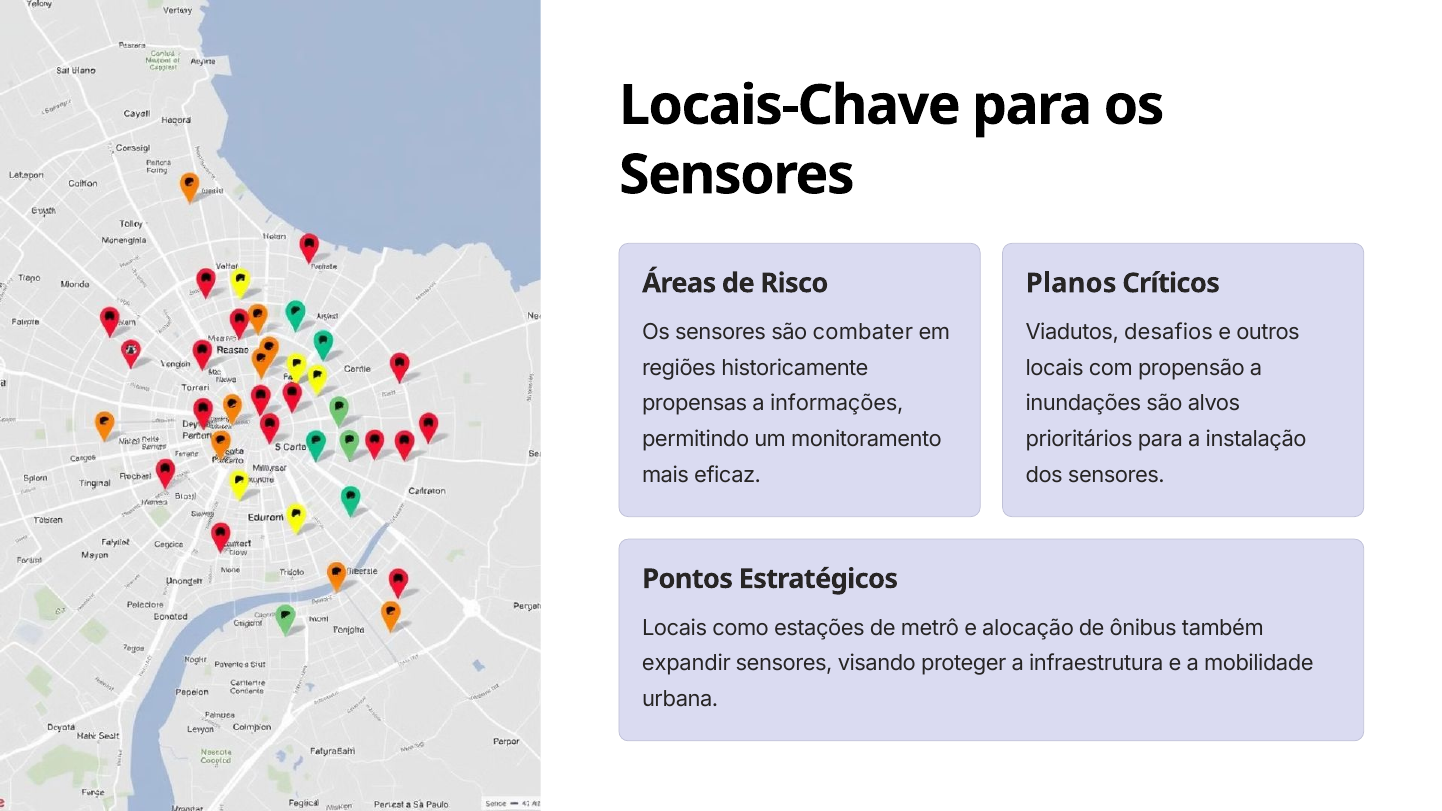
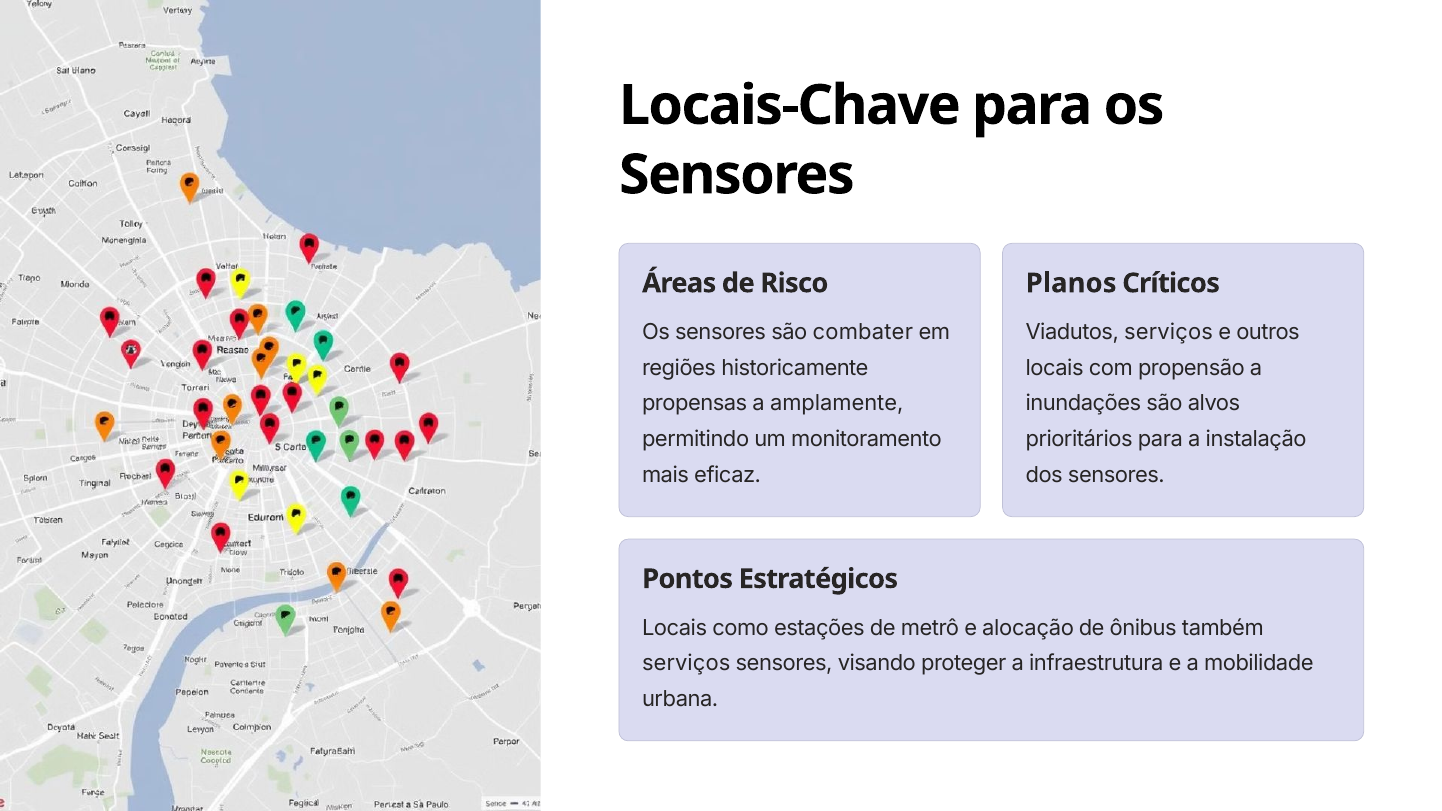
Viadutos desafios: desafios -> serviços (1169, 332)
informações: informações -> amplamente (837, 404)
expandir: expandir -> serviços (686, 664)
